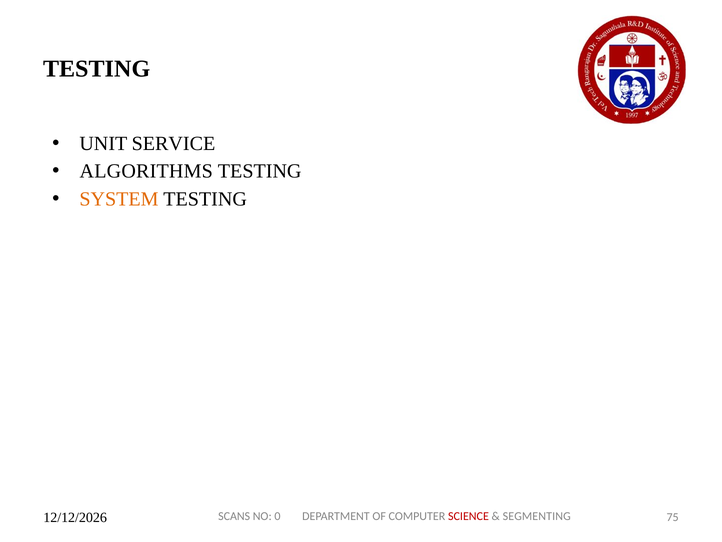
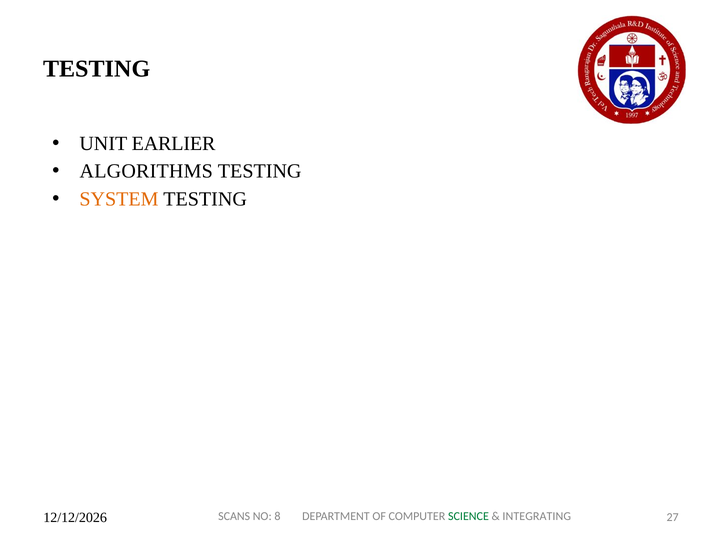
SERVICE: SERVICE -> EARLIER (174, 143)
75: 75 -> 27 (673, 517)
0: 0 -> 8 (277, 516)
SCIENCE colour: red -> green (468, 516)
SEGMENTING: SEGMENTING -> INTEGRATING (537, 516)
